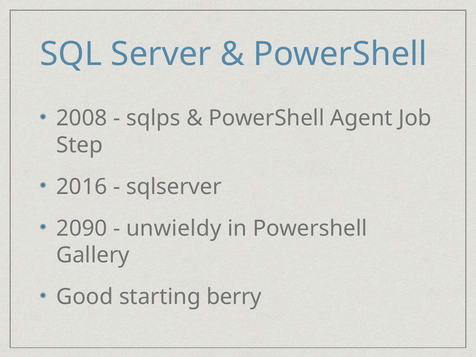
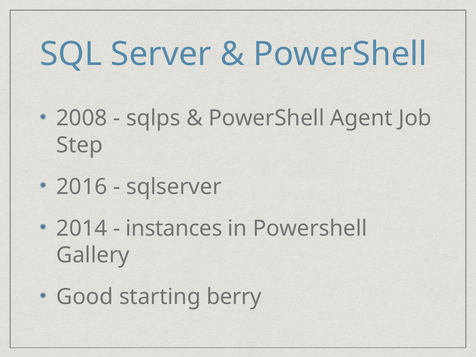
2090: 2090 -> 2014 (82, 228)
unwieldy: unwieldy -> instances (174, 228)
